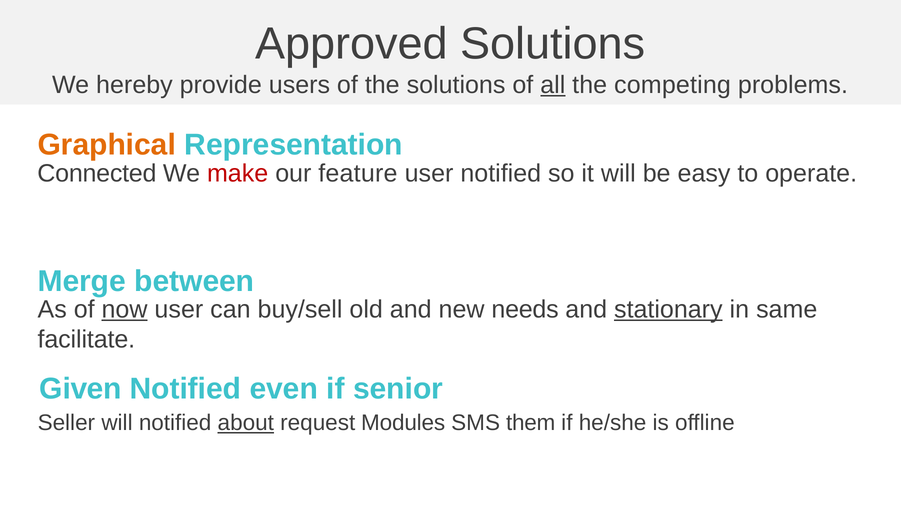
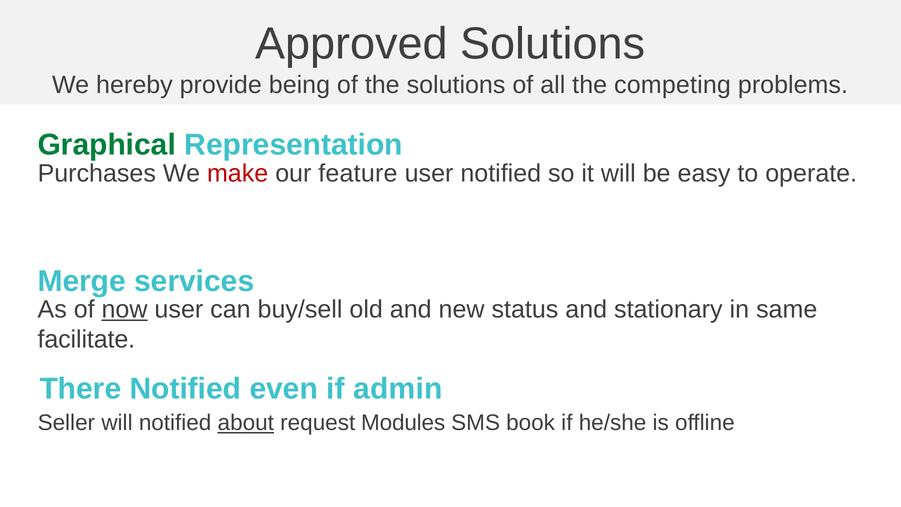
users: users -> being (299, 85)
all underline: present -> none (553, 85)
Graphical colour: orange -> green (107, 145)
Connected: Connected -> Purchases (97, 173)
between: between -> services (194, 281)
needs: needs -> status (525, 309)
stationary underline: present -> none (668, 309)
Given: Given -> There (80, 389)
senior: senior -> admin (398, 389)
them: them -> book (531, 423)
